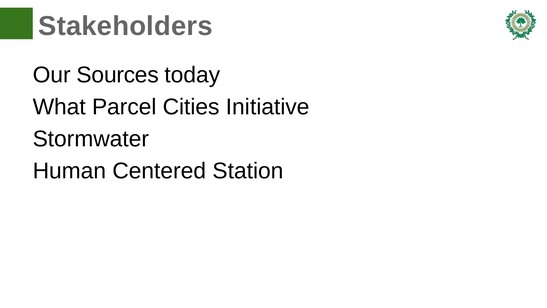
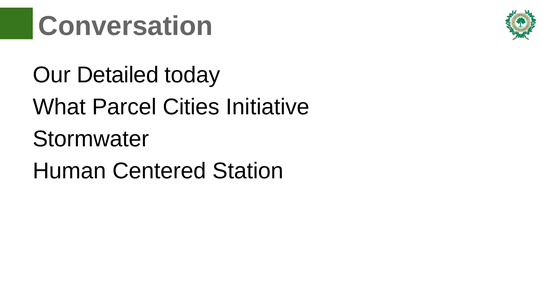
Stakeholders: Stakeholders -> Conversation (126, 26)
Sources: Sources -> Detailed (118, 75)
